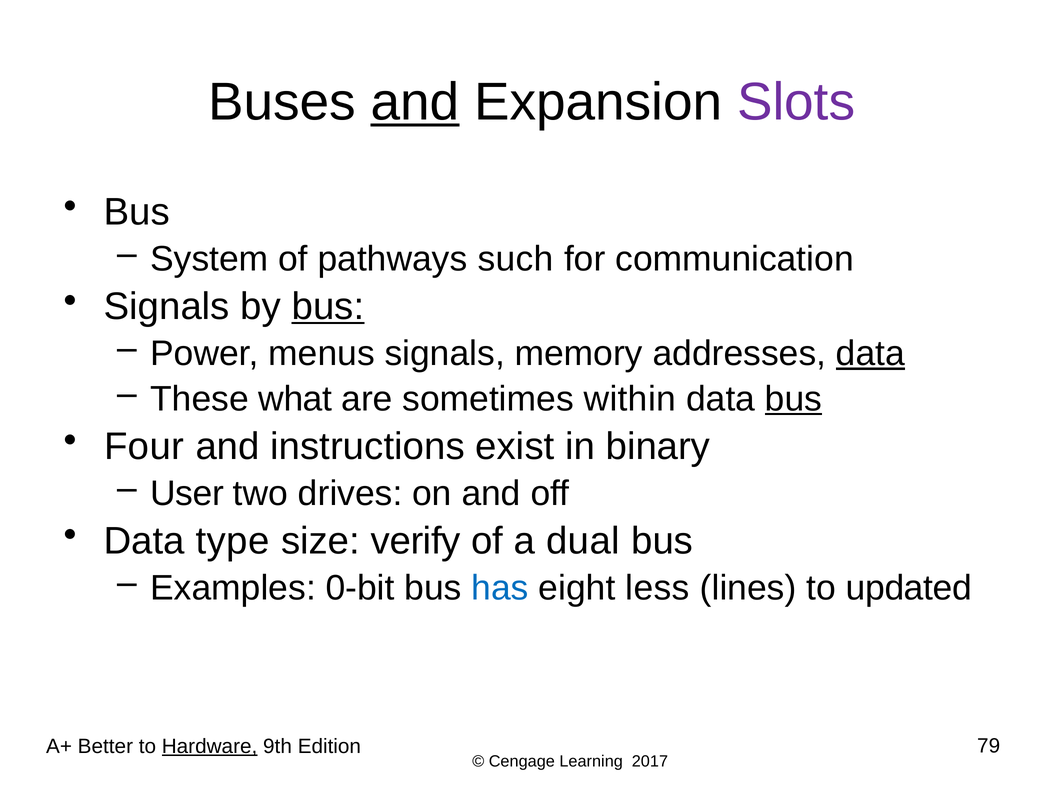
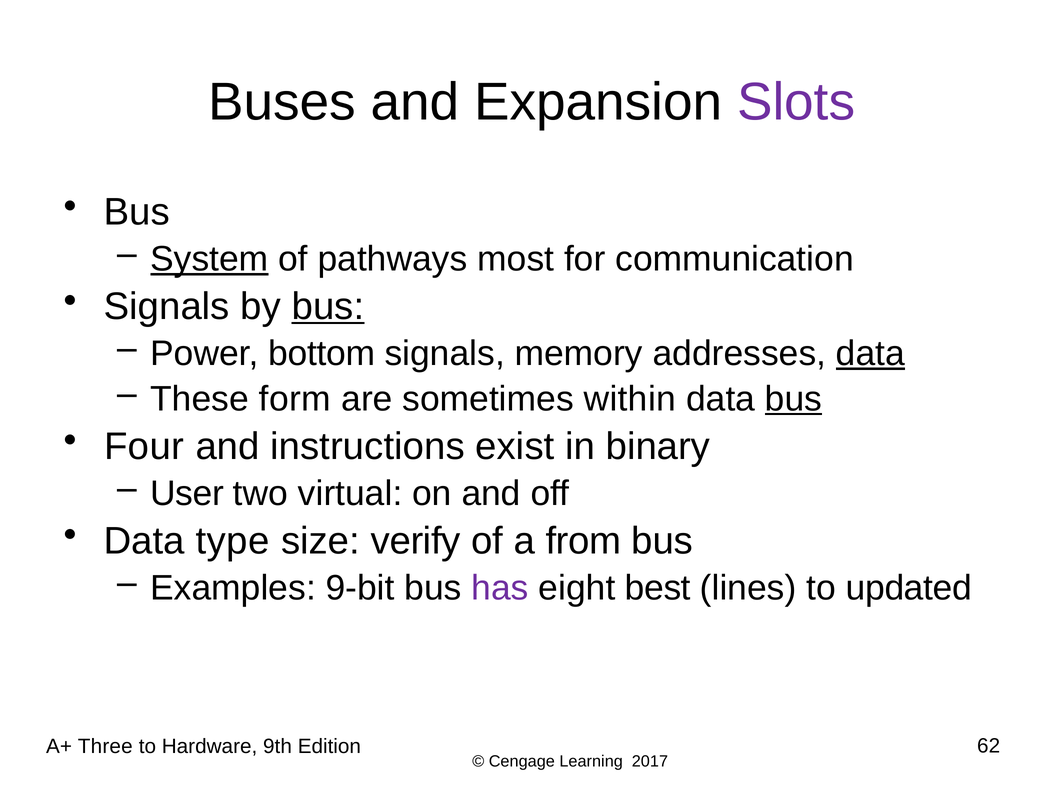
and underline: present -> none (415, 102)
System underline: none -> present (209, 259)
such: such -> most (516, 259)
menus: menus -> bottom (322, 354)
what: what -> form (295, 399)
drives: drives -> virtual (350, 493)
dual: dual -> from (583, 541)
0-bit: 0-bit -> 9-bit (360, 588)
has colour: blue -> purple (500, 588)
less: less -> best (658, 588)
Better: Better -> Three (105, 746)
Hardware underline: present -> none (210, 746)
79: 79 -> 62 (989, 746)
